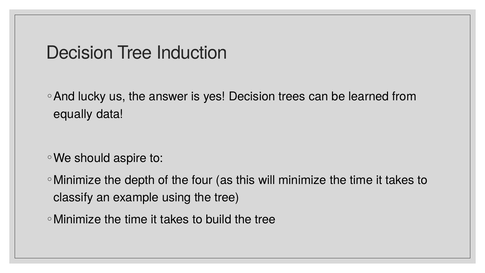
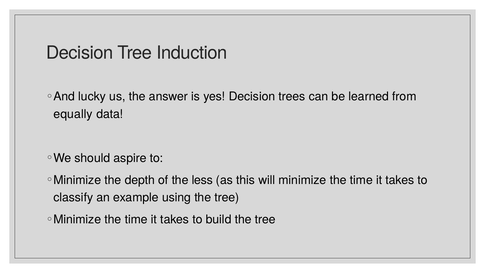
four: four -> less (202, 180)
